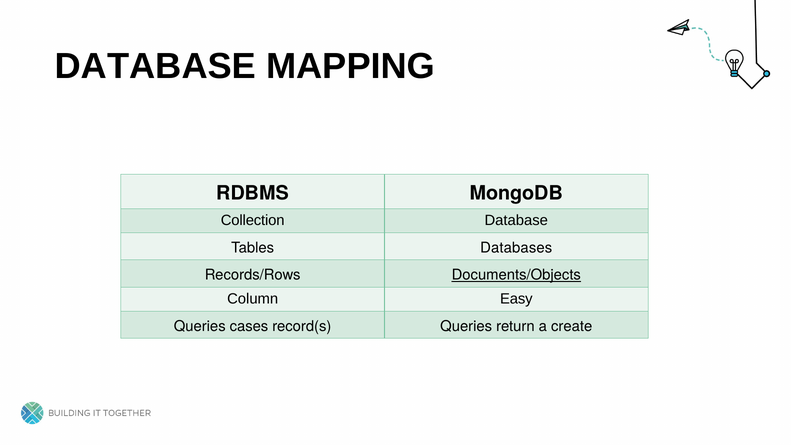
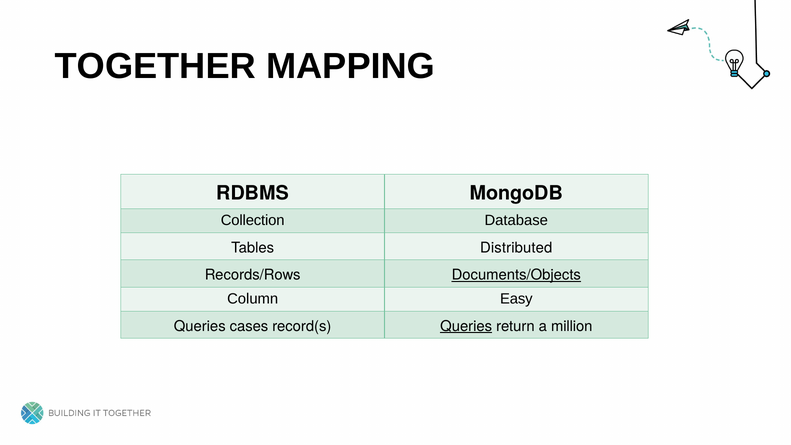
DATABASE: DATABASE -> TOGETHER (155, 66)
Databases: Databases -> Distributed (516, 248)
Queries underline: none -> present (466, 326)
create: create -> million (572, 326)
